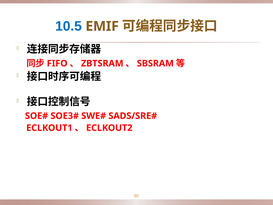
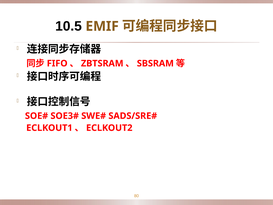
10.5 colour: blue -> black (69, 26)
